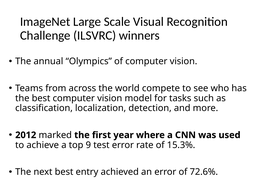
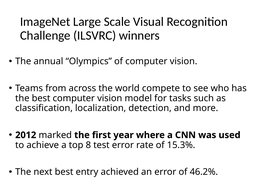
9: 9 -> 8 (88, 145)
72.6%: 72.6% -> 46.2% (204, 171)
